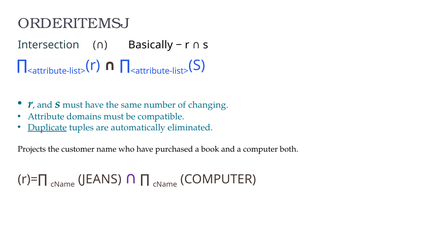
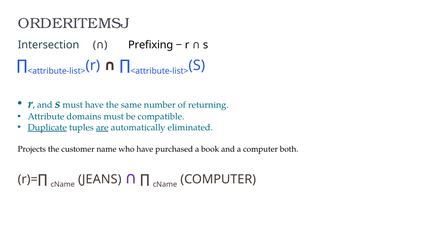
Basically: Basically -> Prefixing (151, 45)
changing: changing -> returning (208, 105)
are underline: none -> present (102, 128)
